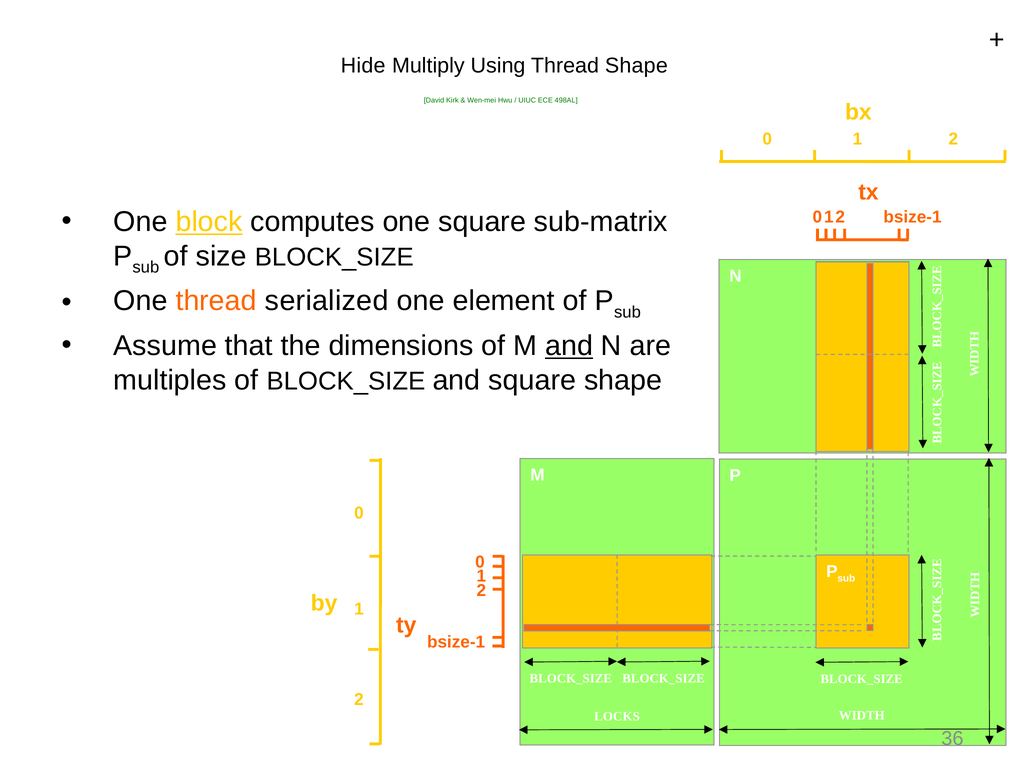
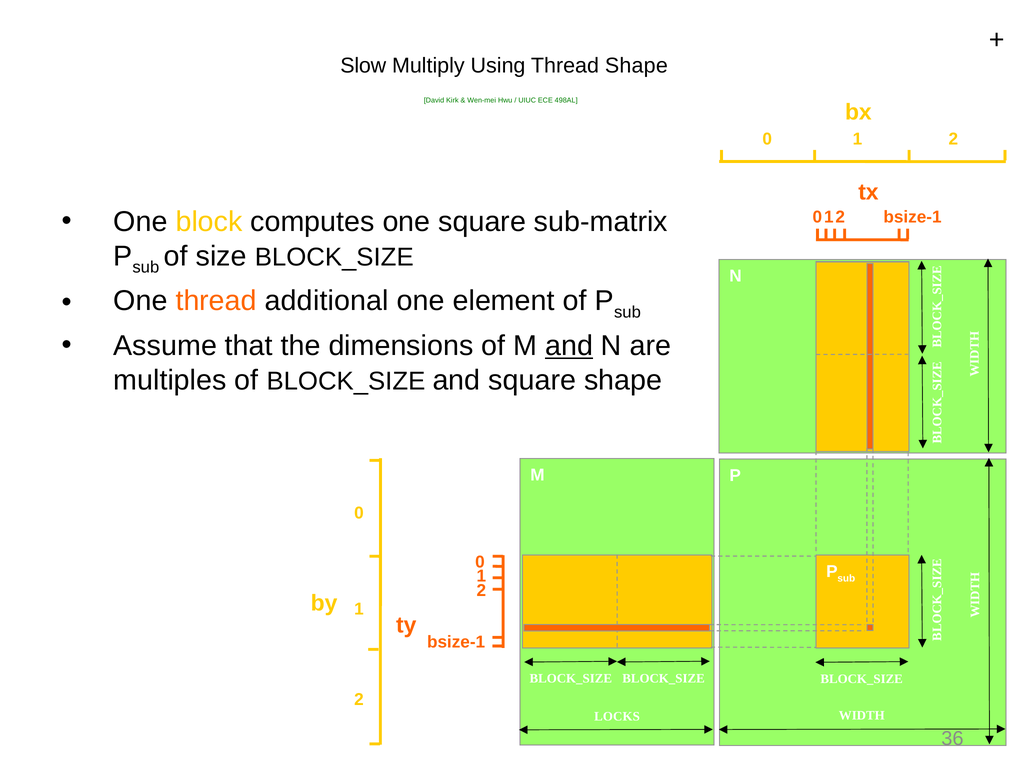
Hide: Hide -> Slow (363, 66)
block underline: present -> none (209, 222)
serialized: serialized -> additional (327, 301)
